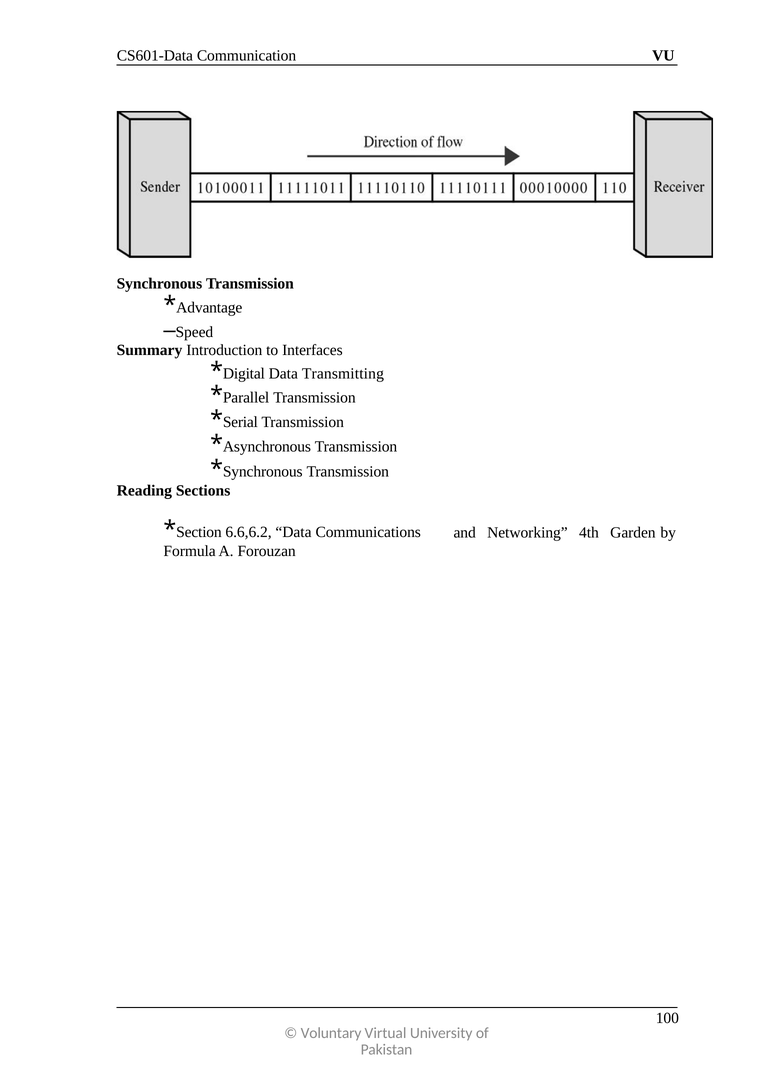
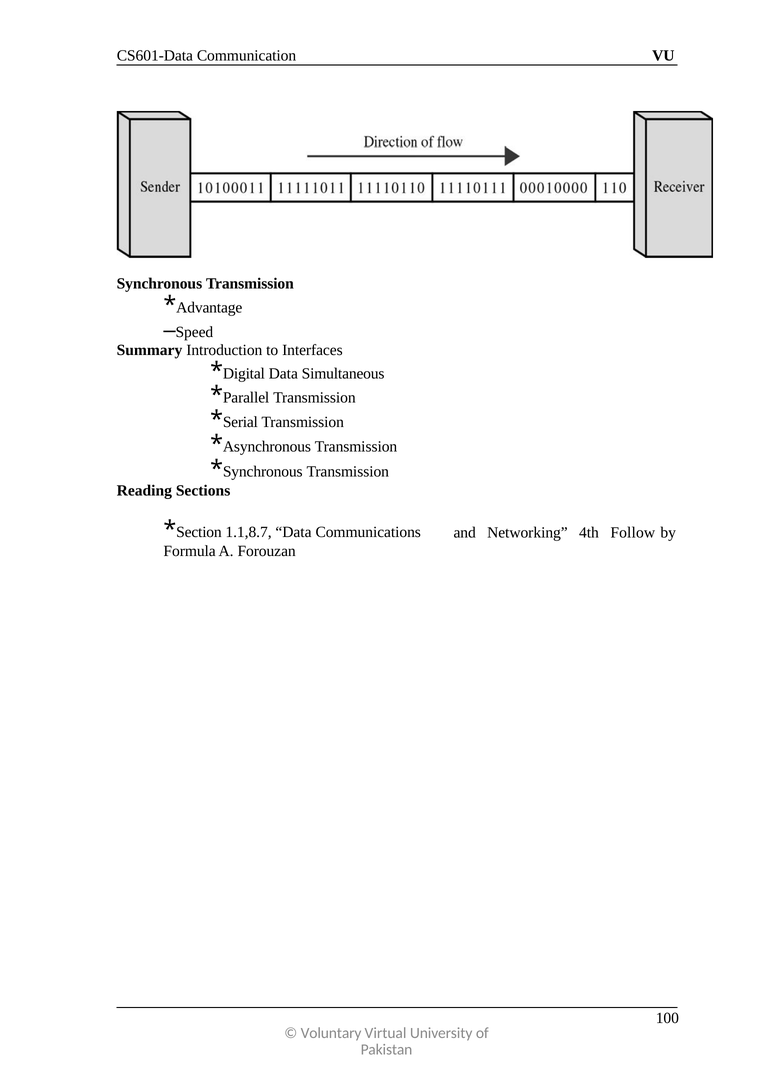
Transmitting: Transmitting -> Simultaneous (343, 374)
6.6,6.2: 6.6,6.2 -> 1.1,8.7 (249, 533)
Garden: Garden -> Follow (633, 533)
